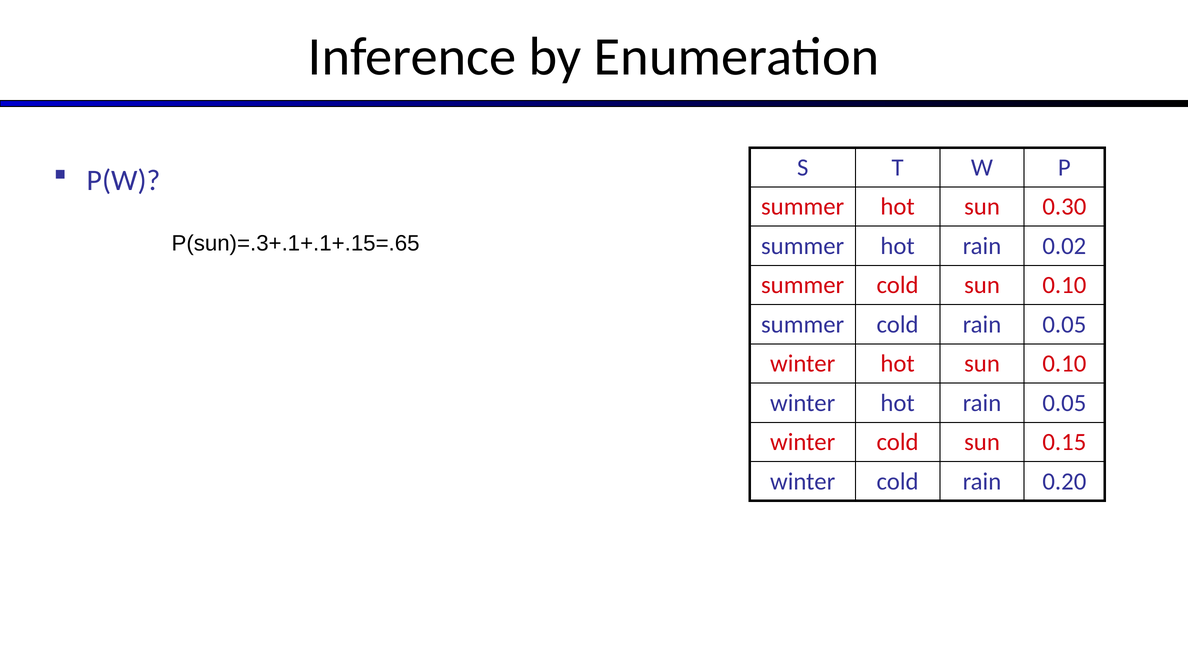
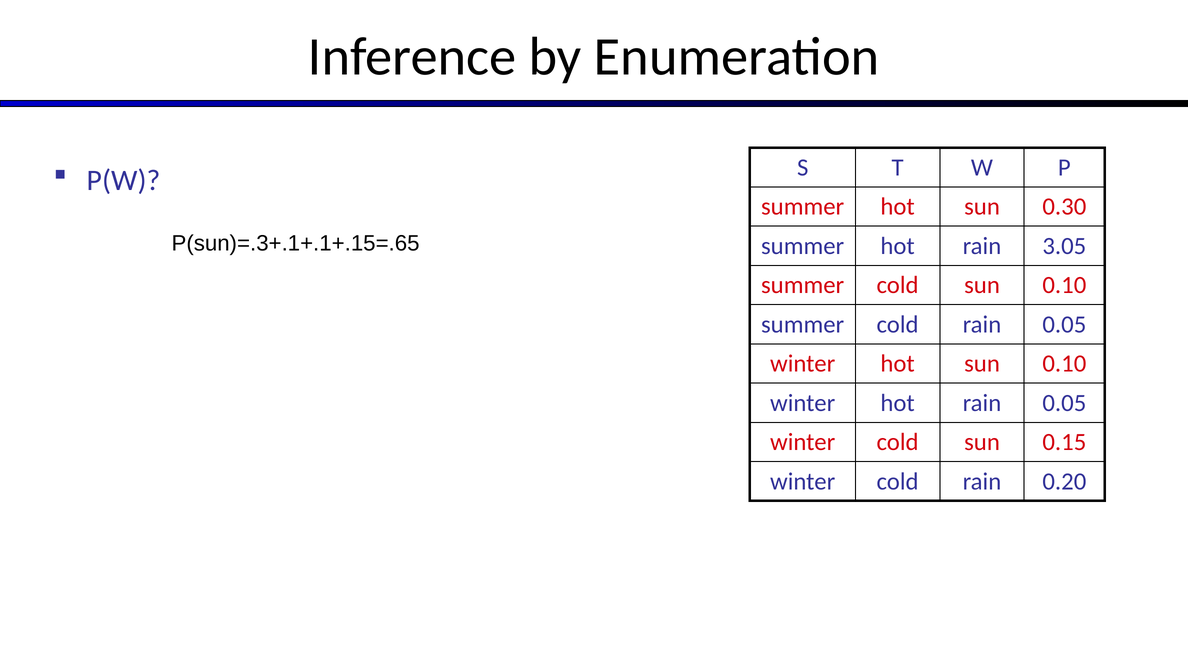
0.02: 0.02 -> 3.05 (1064, 246)
